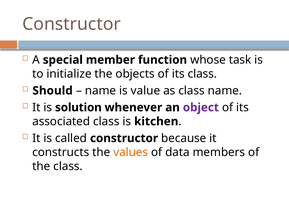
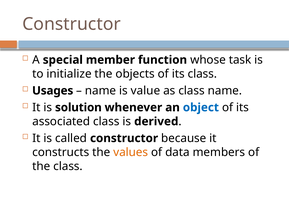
Should: Should -> Usages (53, 91)
object colour: purple -> blue (201, 107)
kitchen: kitchen -> derived (156, 121)
